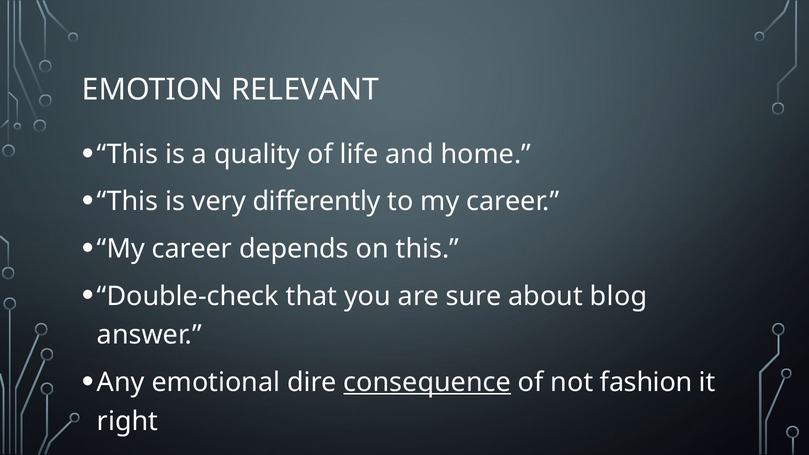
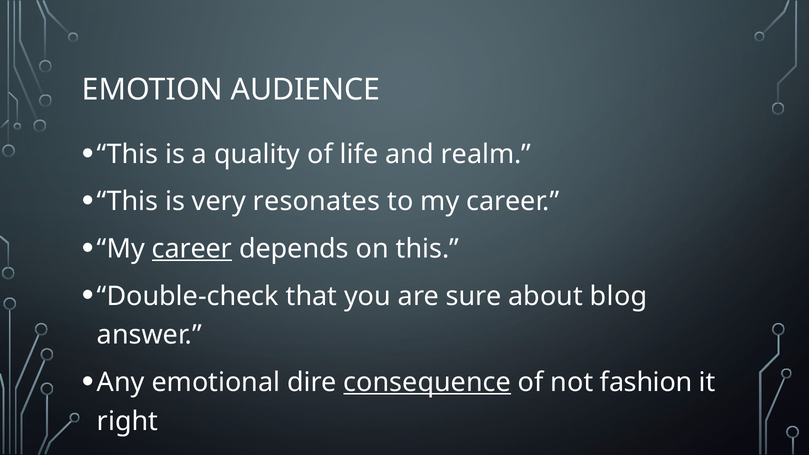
RELEVANT: RELEVANT -> AUDIENCE (305, 90)
home: home -> realm (486, 154)
differently: differently -> resonates (316, 202)
career underline: none -> present (192, 249)
